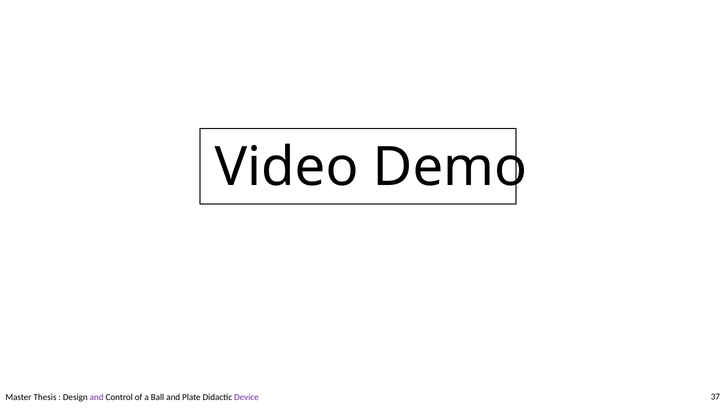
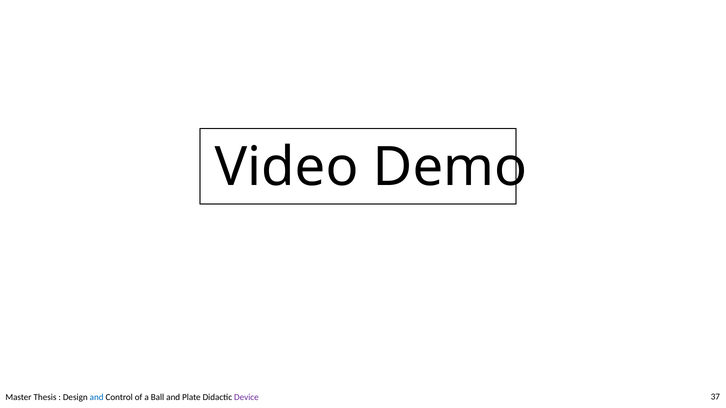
and colour: purple -> blue (97, 398)
